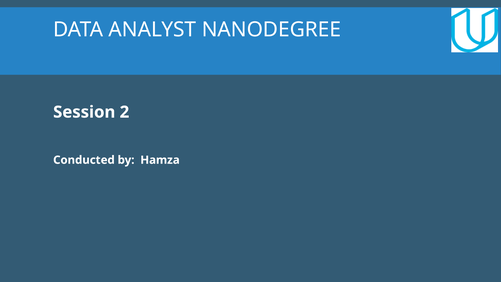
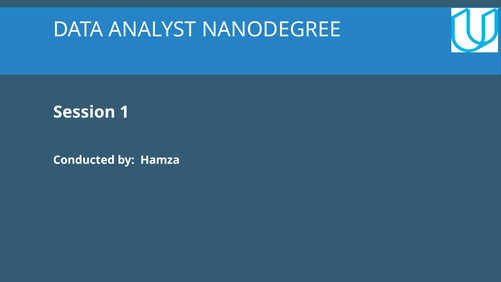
2: 2 -> 1 (124, 112)
